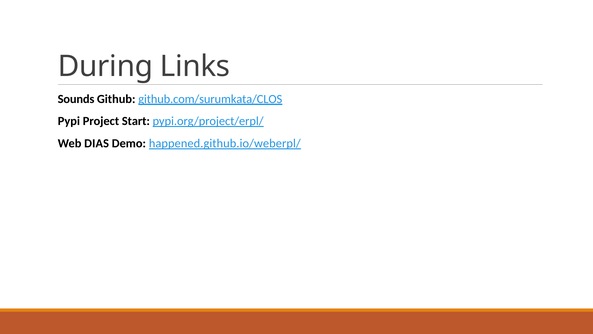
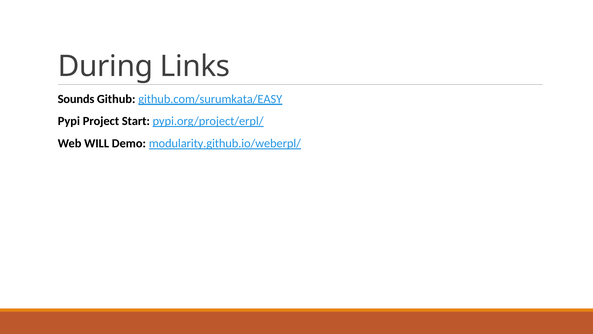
github.com/surumkata/CLOS: github.com/surumkata/CLOS -> github.com/surumkata/EASY (210, 99)
DIAS: DIAS -> WILL (97, 143)
happened.github.io/weberpl/: happened.github.io/weberpl/ -> modularity.github.io/weberpl/ (225, 143)
